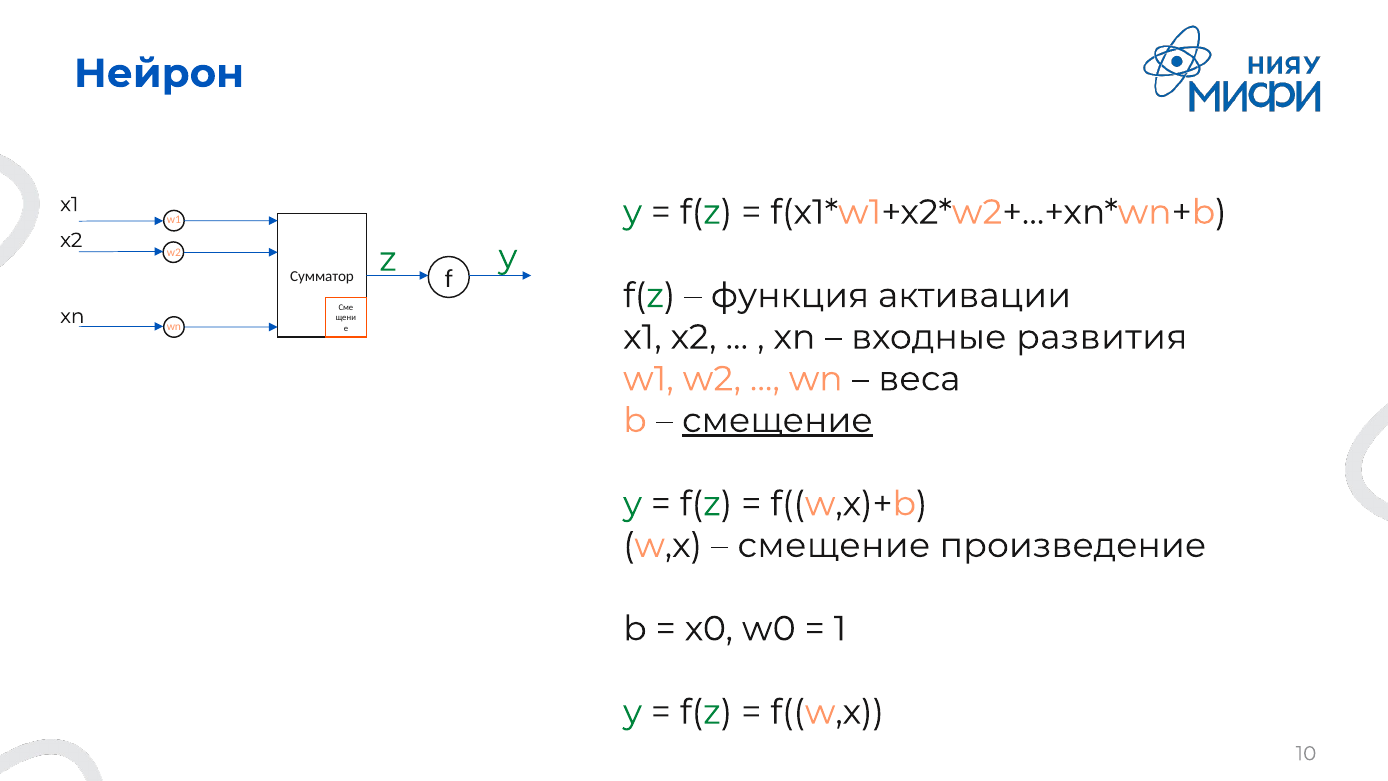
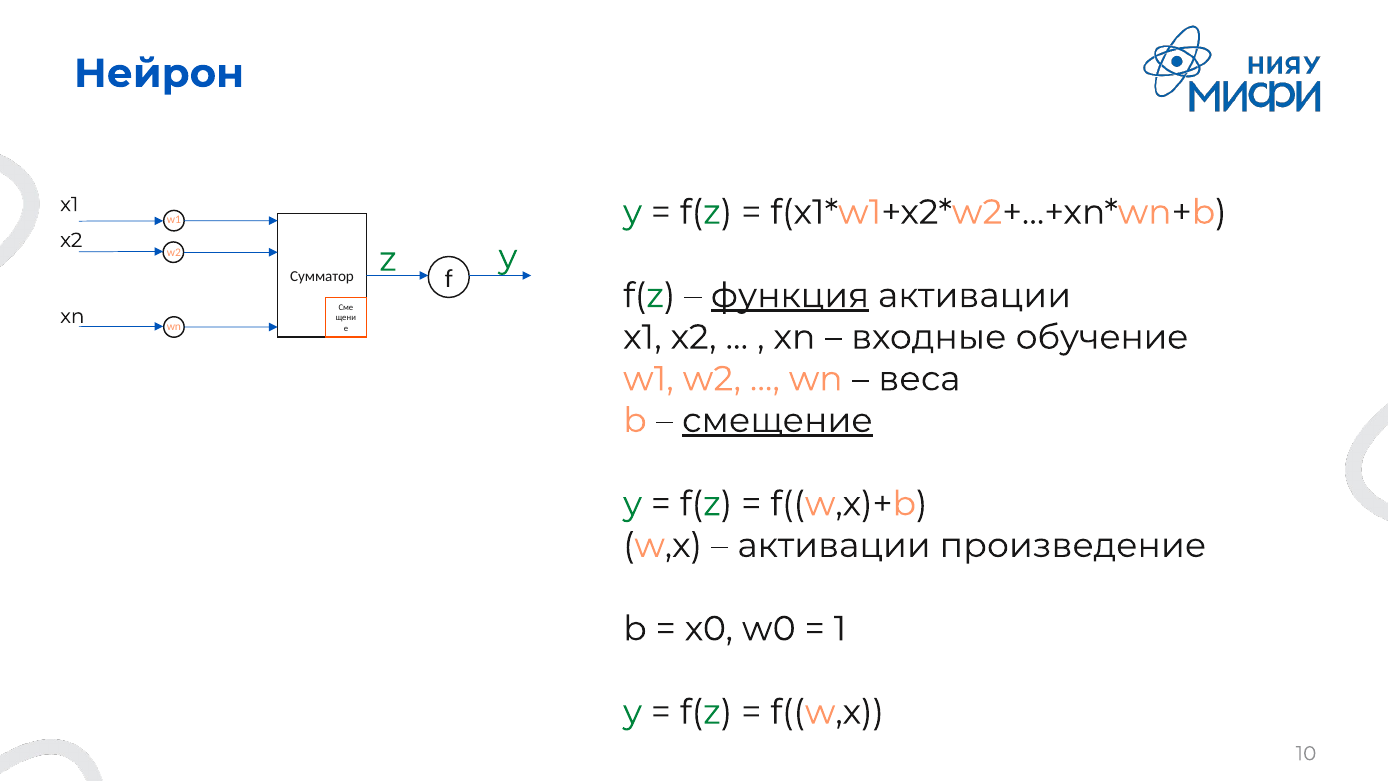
функция underline: none -> present (790, 295)
развития: развития -> обучение (1102, 337)
смещение: смещение -> активации (834, 545)
